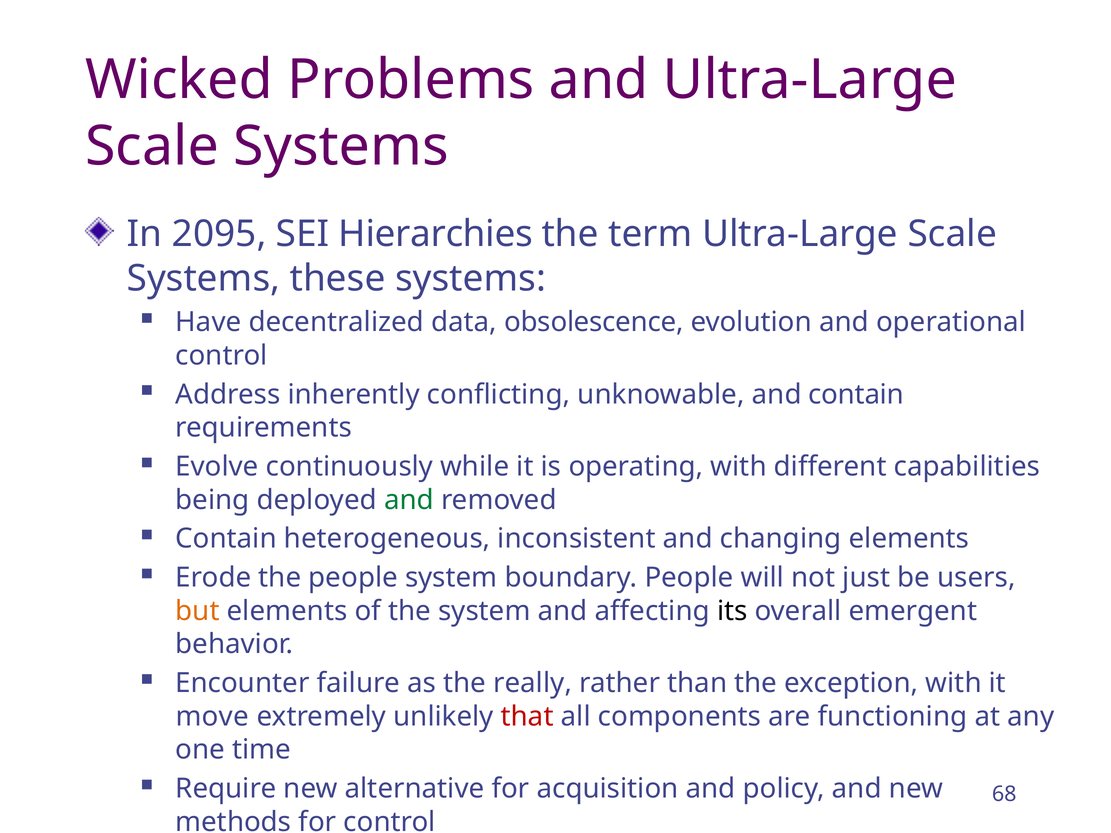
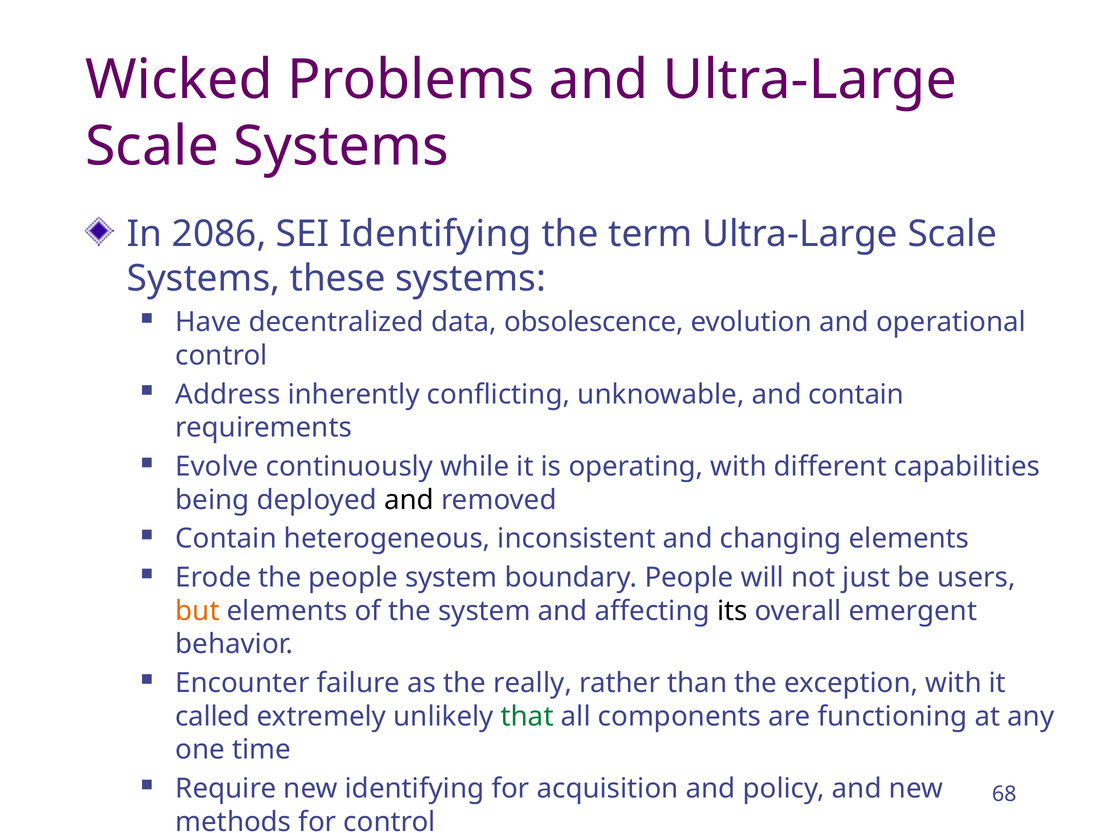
2095: 2095 -> 2086 (219, 234)
SEI Hierarchies: Hierarchies -> Identifying (435, 234)
and colour: green -> black (409, 500)
move: move -> called (213, 717)
that colour: red -> green (527, 717)
new alternative: alternative -> identifying (415, 789)
